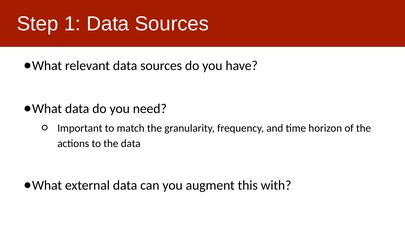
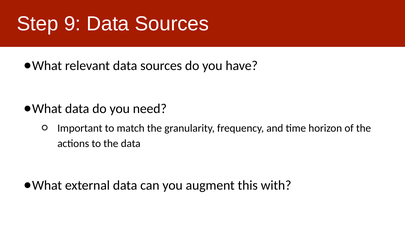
1: 1 -> 9 (72, 24)
